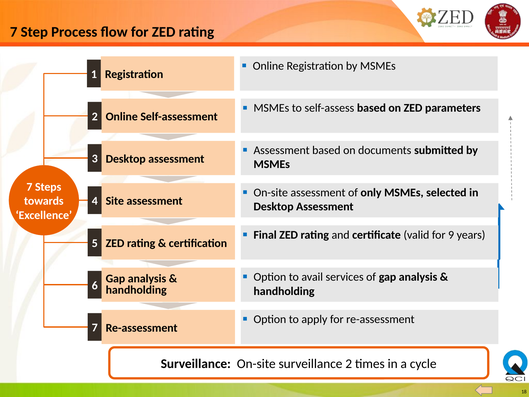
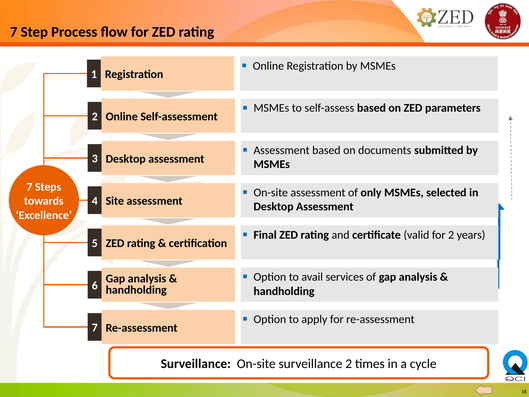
for 9: 9 -> 2 (451, 235)
